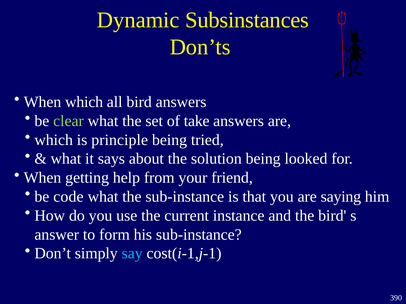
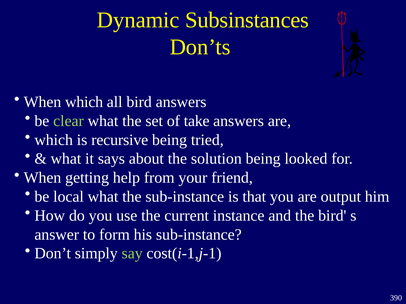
principle: principle -> recursive (120, 140)
code: code -> local (69, 197)
saying: saying -> output (341, 197)
say colour: light blue -> light green (132, 254)
